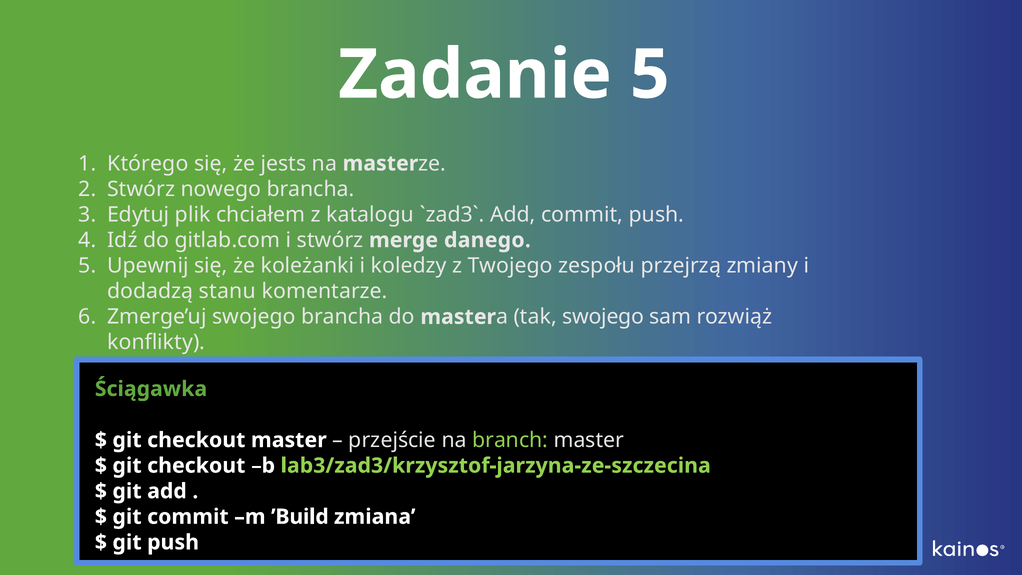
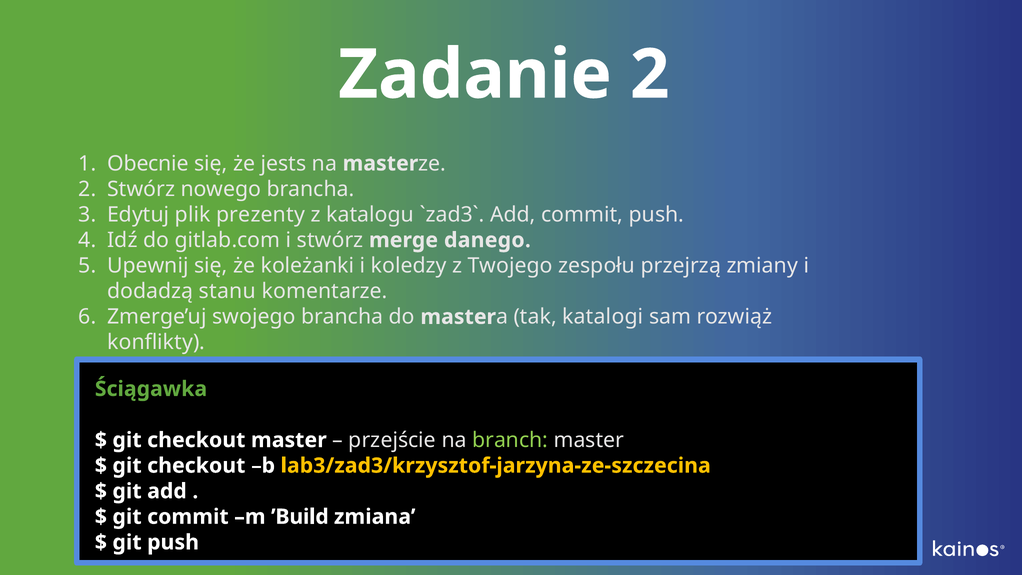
Zadanie 5: 5 -> 2 (650, 75)
Którego: Którego -> Obecnie (148, 163)
chciałem: chciałem -> prezenty (261, 215)
tak swojego: swojego -> katalogi (603, 317)
lab3/zad3/krzysztof-jarzyna-ze-szczecina colour: light green -> yellow (496, 466)
